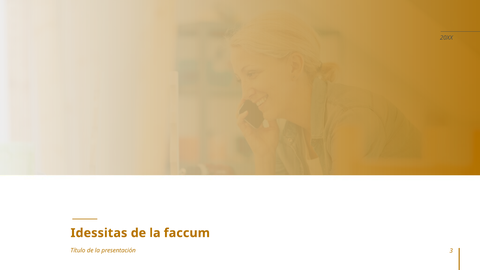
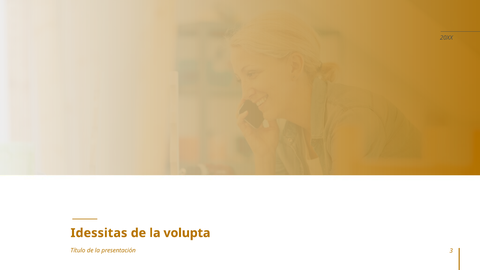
faccum: faccum -> volupta (187, 233)
